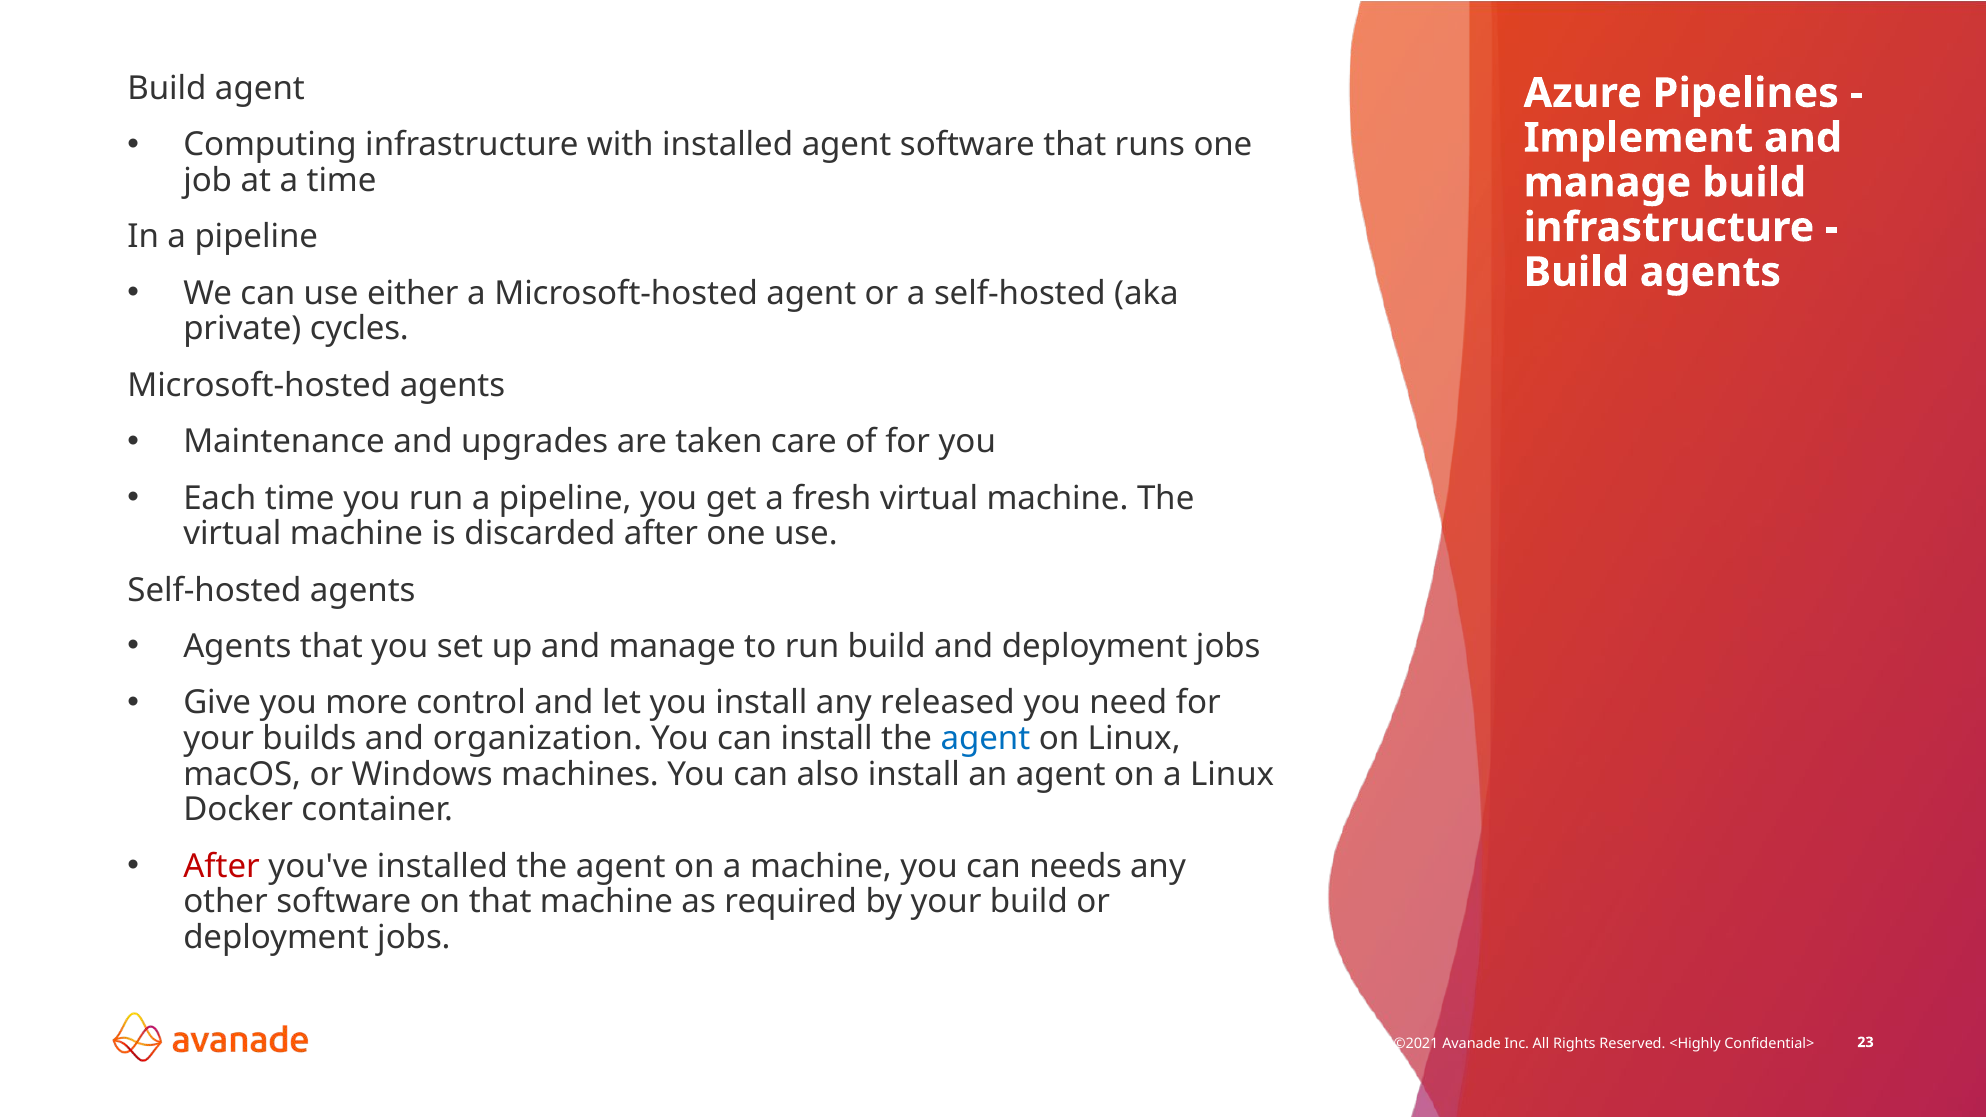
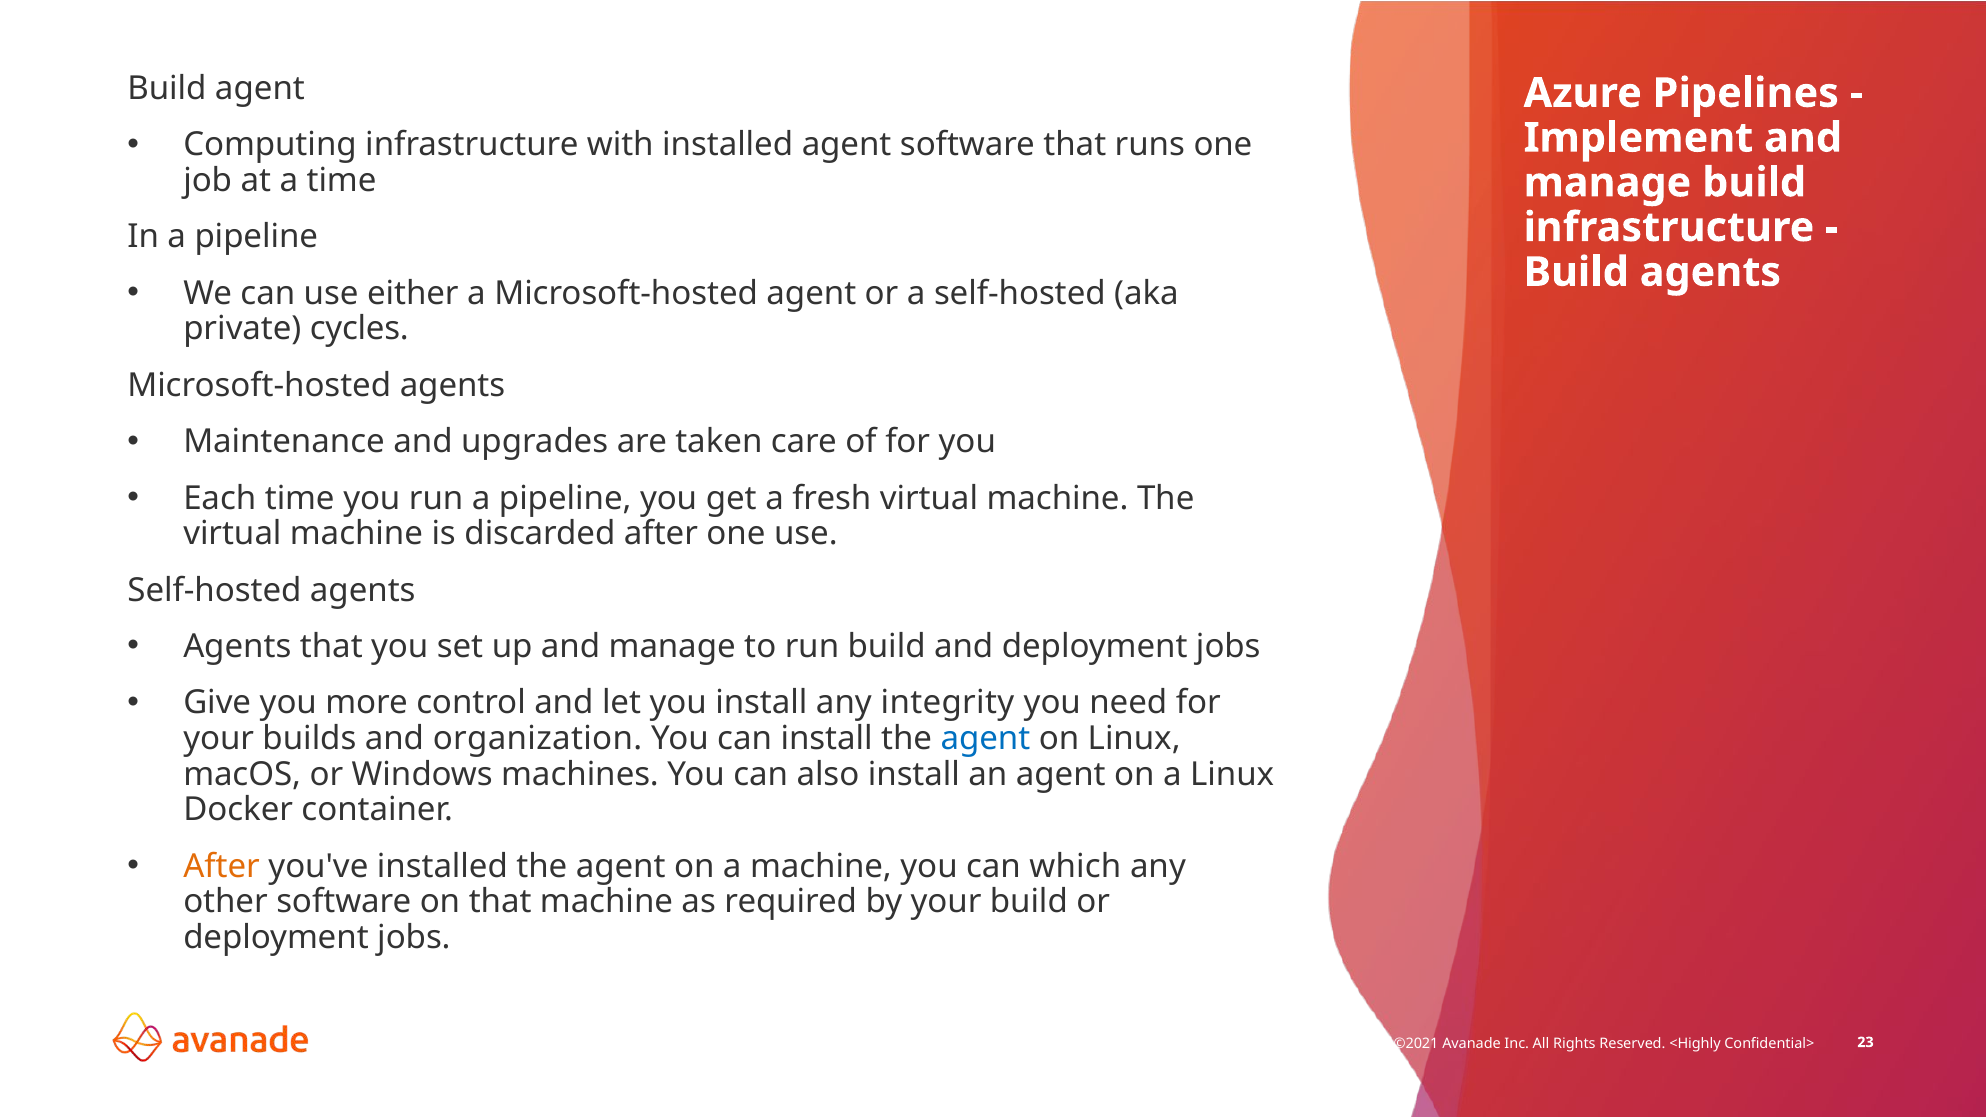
released: released -> integrity (947, 703)
After colour: red -> orange (222, 866)
needs: needs -> which (1075, 866)
